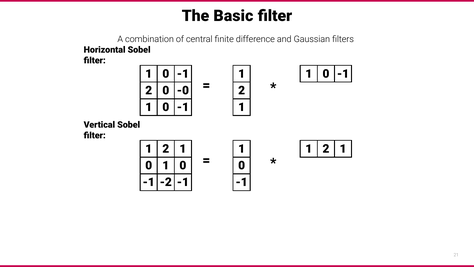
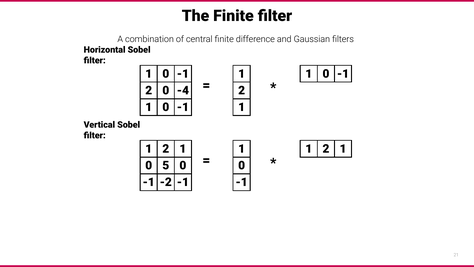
The Basic: Basic -> Finite (233, 16)
-0: -0 -> -4 (183, 90)
0 1: 1 -> 5 (166, 165)
